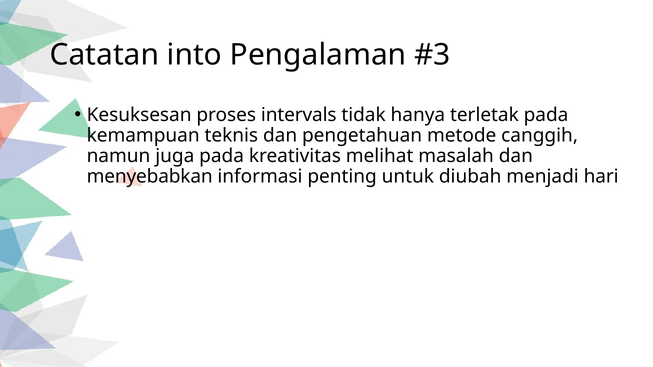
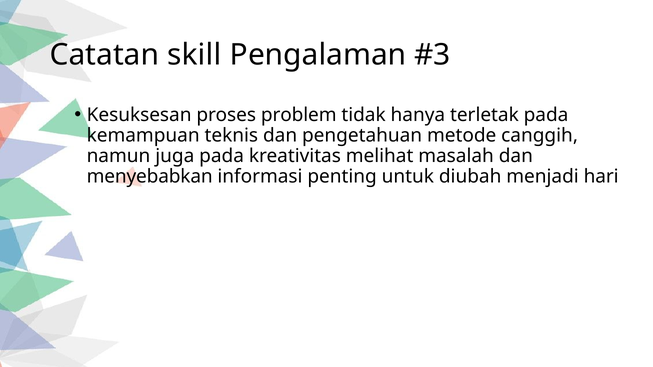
into: into -> skill (194, 55)
intervals: intervals -> problem (299, 115)
